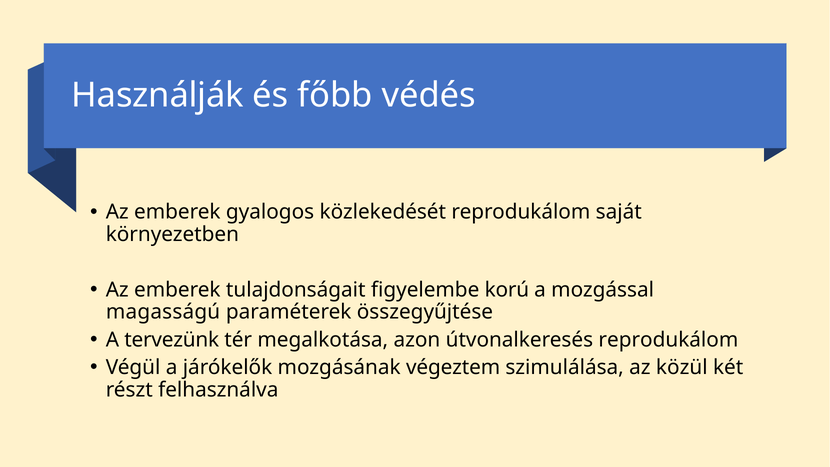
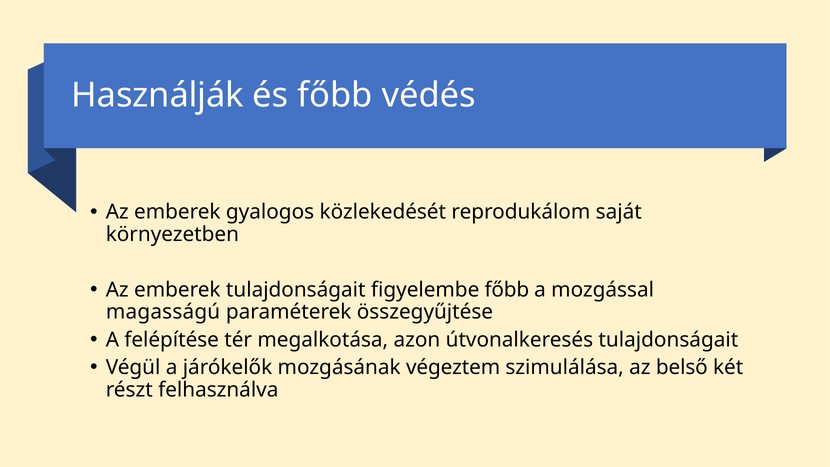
figyelembe korú: korú -> főbb (507, 290)
tervezünk: tervezünk -> felépítése (172, 340)
útvonalkeresés reprodukálom: reprodukálom -> tulajdonságait (668, 340)
közül: közül -> belső (682, 367)
